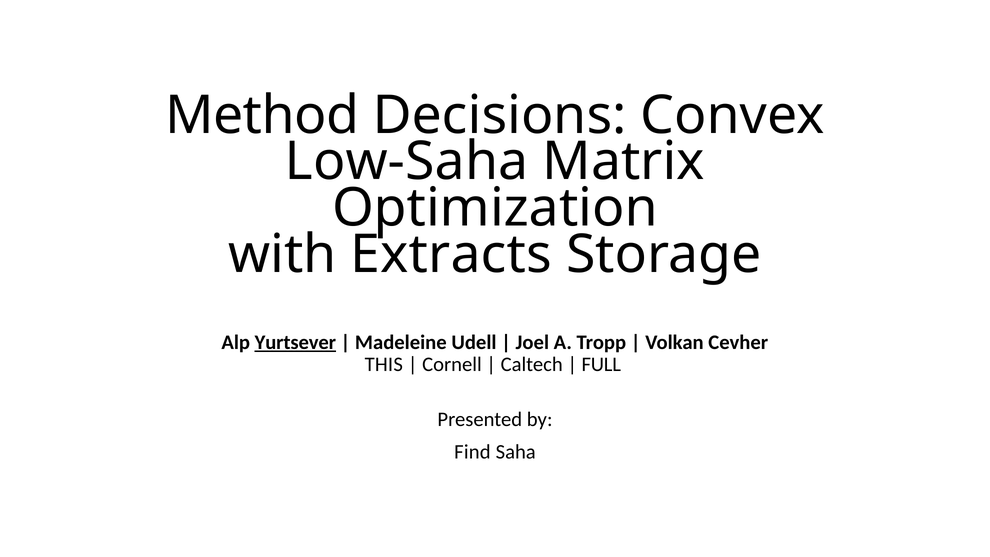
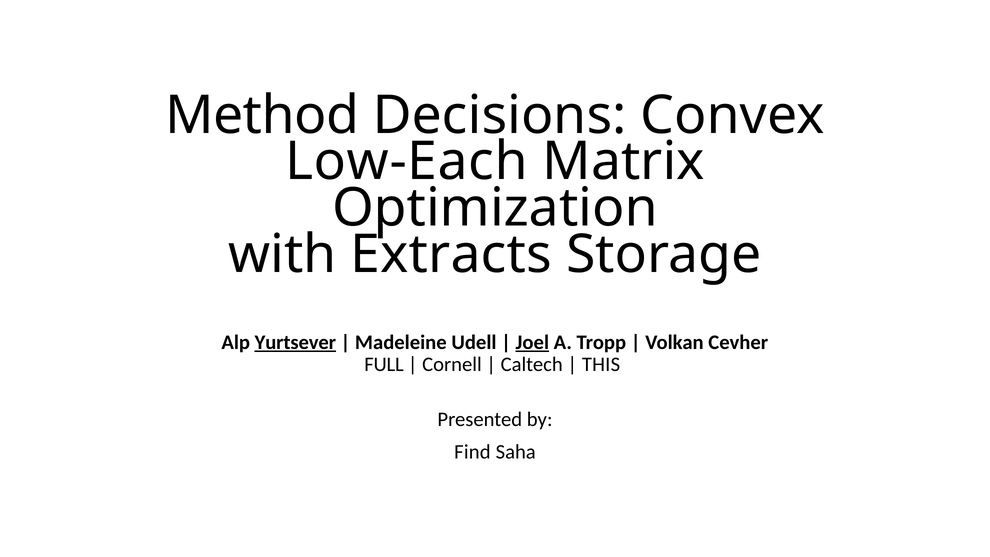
Low-Saha: Low-Saha -> Low-Each (407, 162)
Joel underline: none -> present (532, 342)
THIS: THIS -> FULL (384, 365)
FULL: FULL -> THIS (601, 365)
